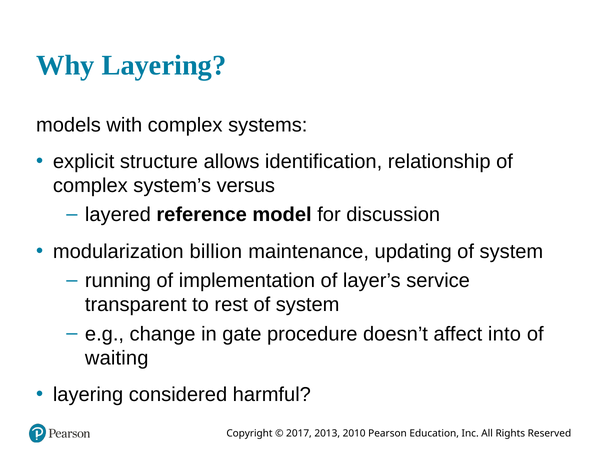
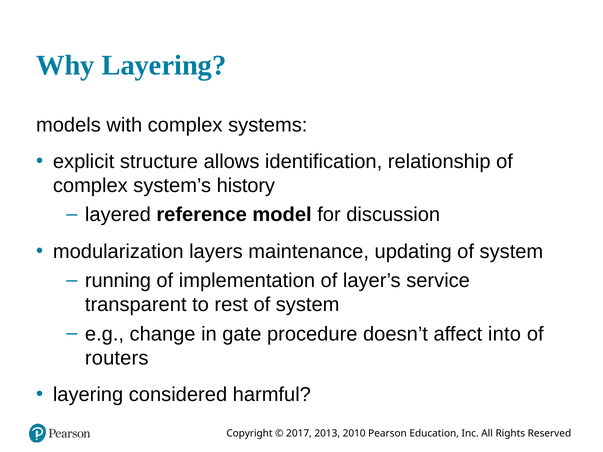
versus: versus -> history (246, 186)
billion: billion -> layers (216, 252)
waiting: waiting -> routers (117, 358)
